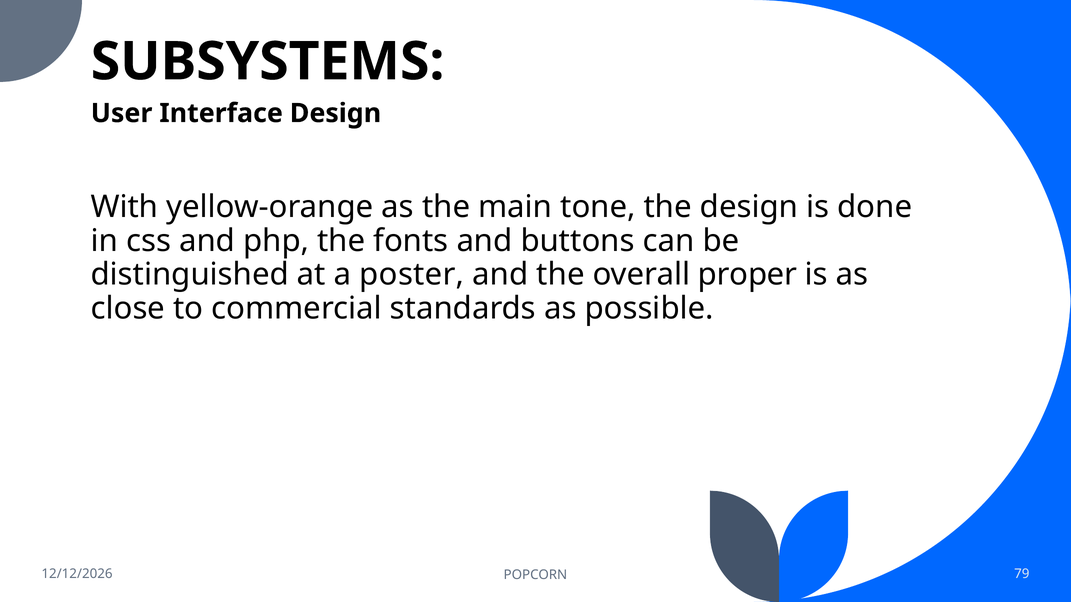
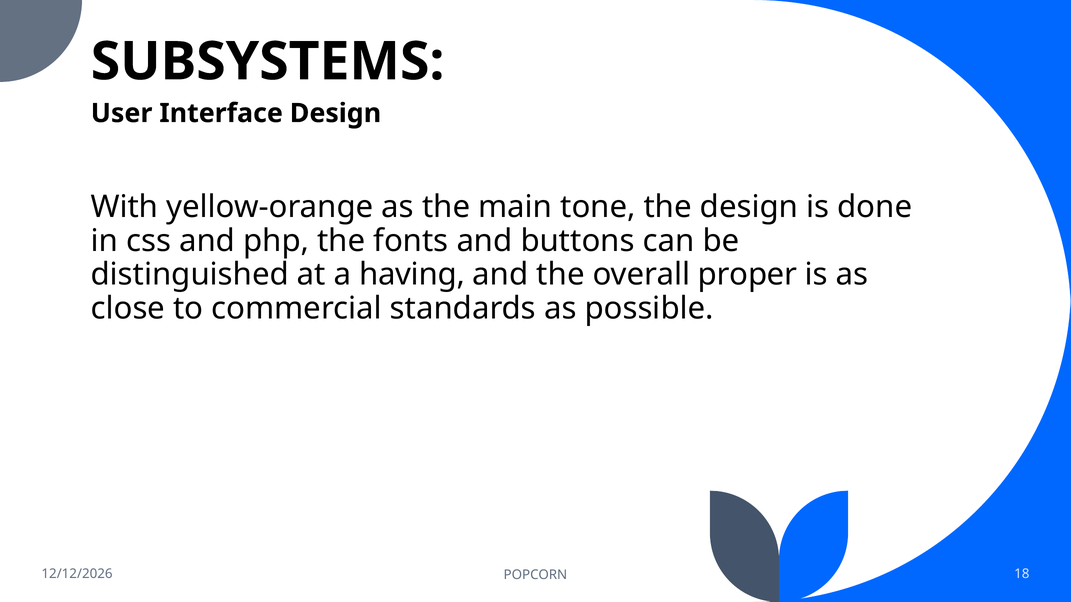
poster: poster -> having (412, 275)
79: 79 -> 18 (1022, 574)
